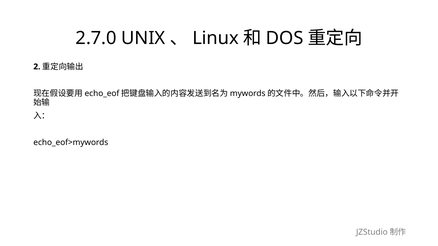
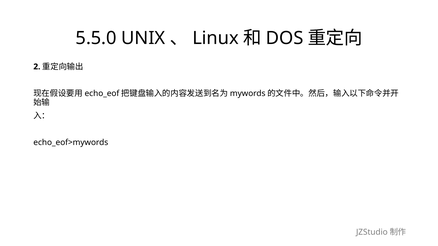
2.7.0: 2.7.0 -> 5.5.0 (96, 38)
